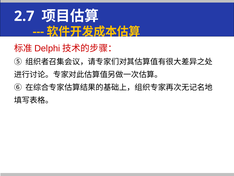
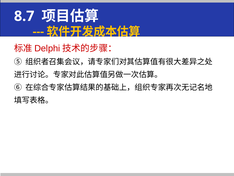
2.7: 2.7 -> 8.7 (24, 16)
